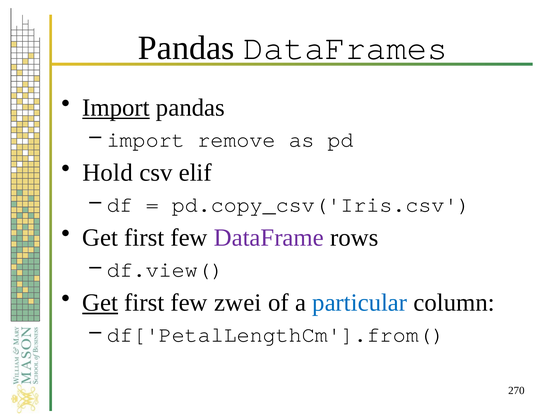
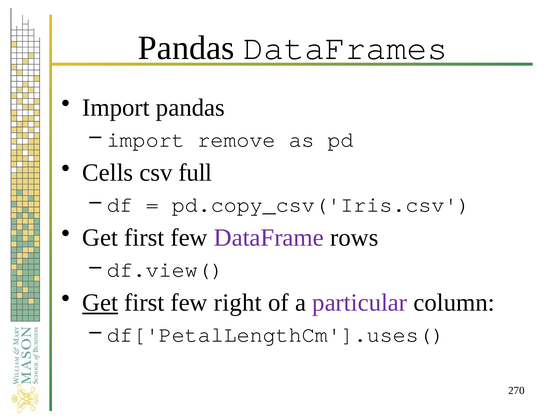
Import underline: present -> none (116, 108)
Hold: Hold -> Cells (108, 173)
elif: elif -> full (195, 173)
zwei: zwei -> right (238, 303)
particular colour: blue -> purple (360, 303)
df['PetalLengthCm'].from(: df['PetalLengthCm'].from( -> df['PetalLengthCm'].uses( (276, 335)
